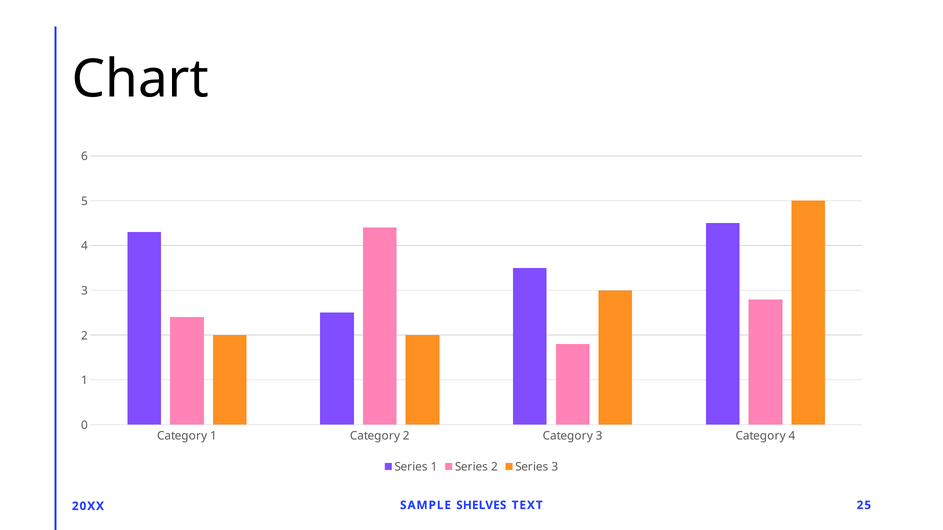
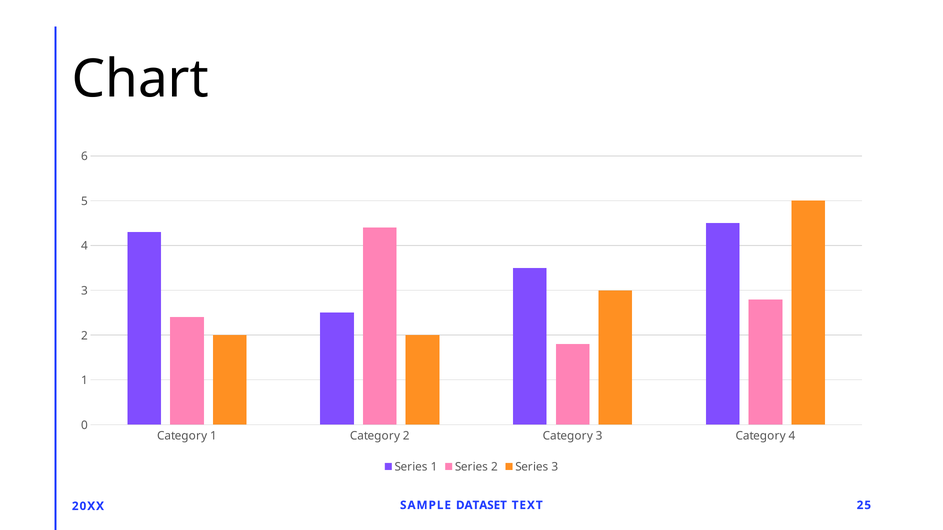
SHELVES: SHELVES -> DATASET (481, 506)
